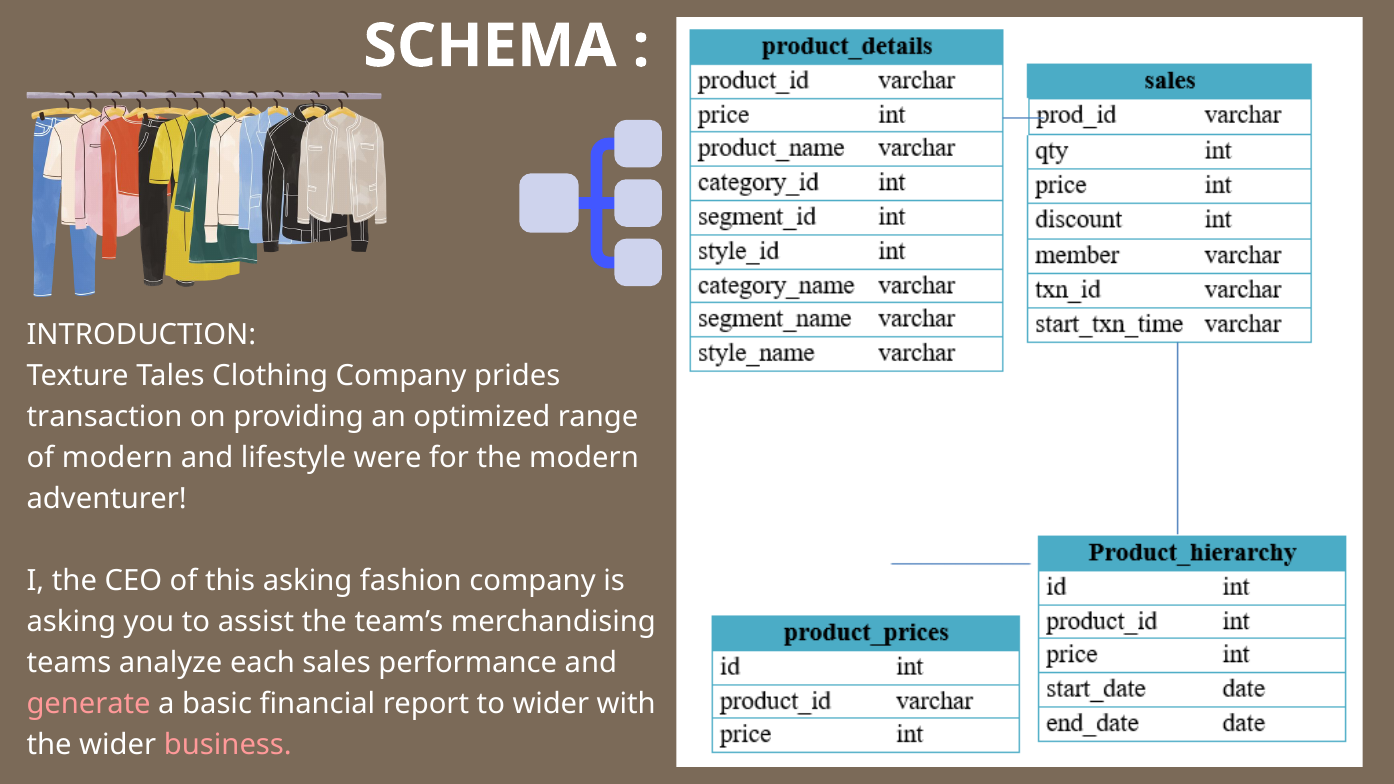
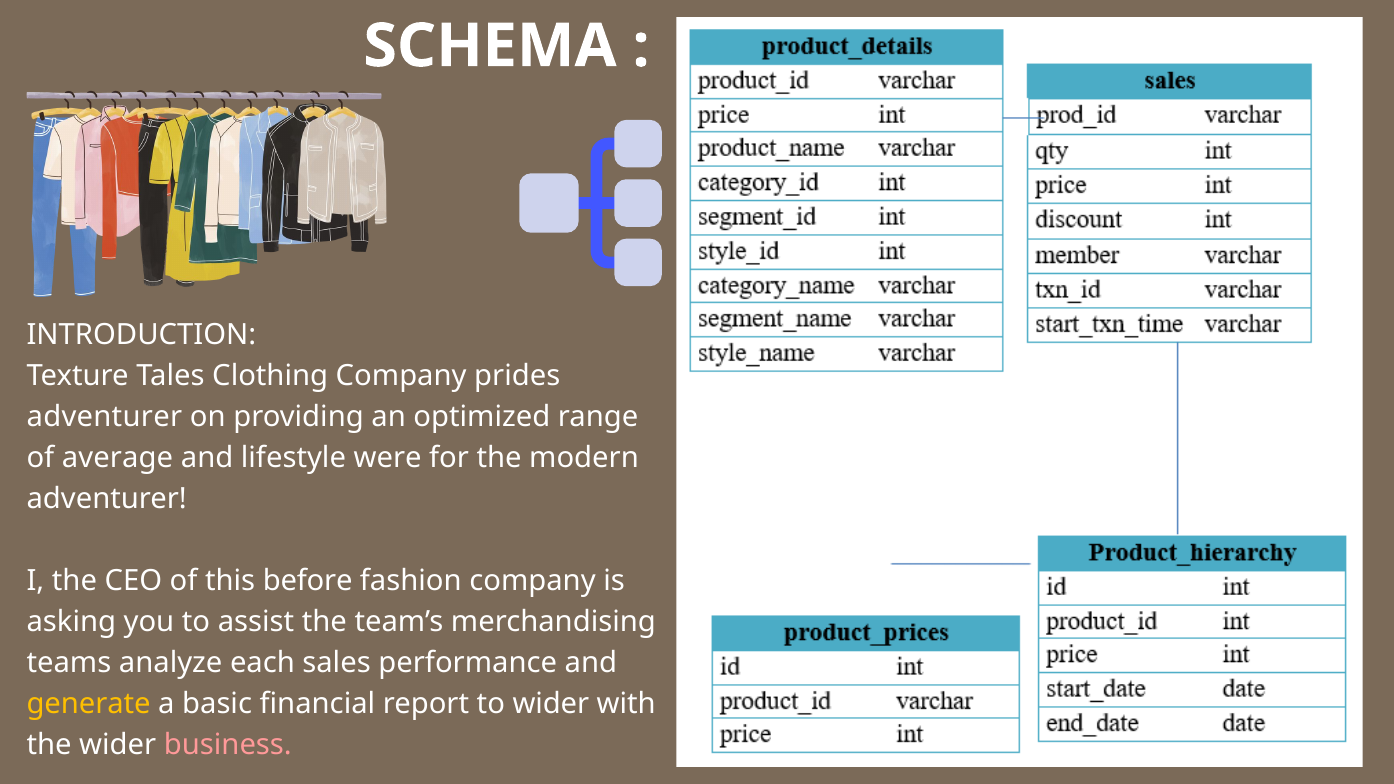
transaction: transaction -> adventurer (104, 417)
of modern: modern -> average (118, 458)
this asking: asking -> before (308, 581)
generate colour: pink -> yellow (89, 704)
